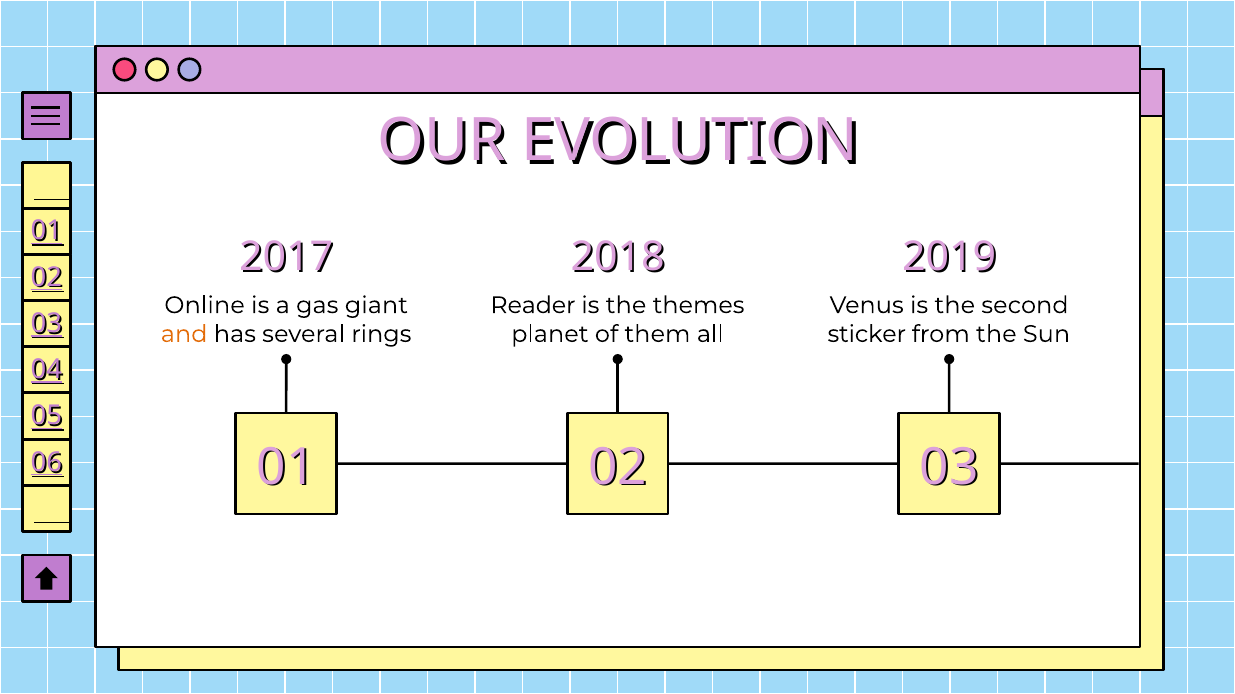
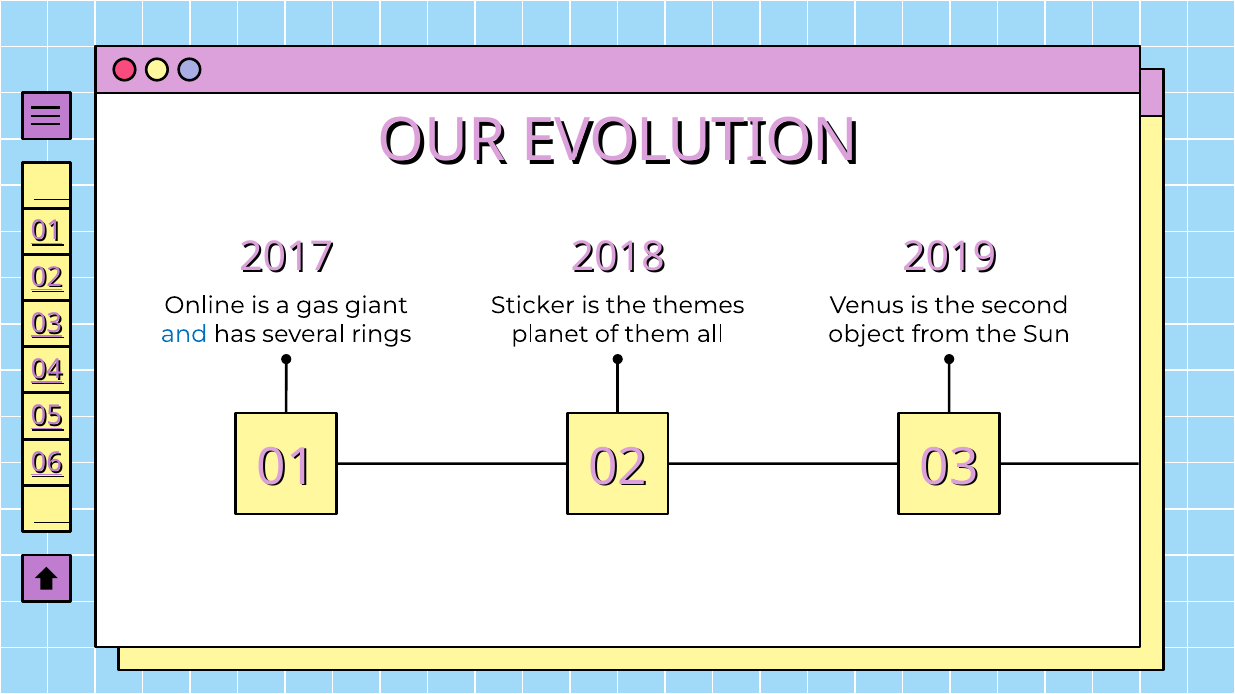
Reader: Reader -> Sticker (533, 306)
and colour: orange -> blue (184, 334)
sticker: sticker -> object (867, 334)
